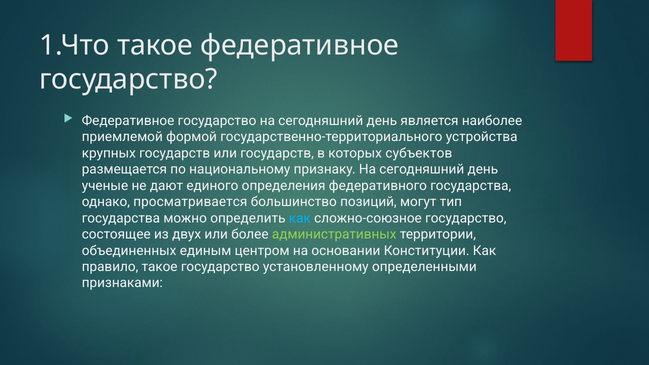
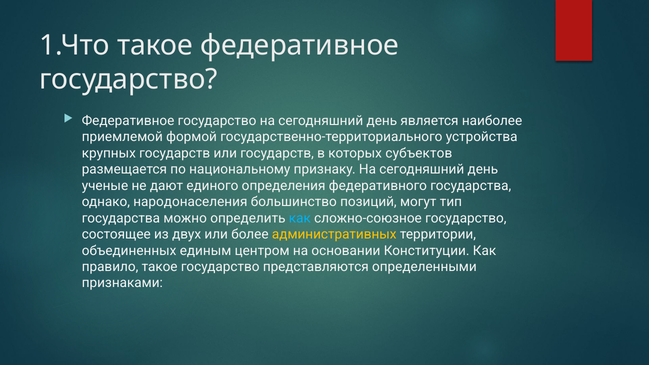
просматривается: просматривается -> народонаселения (190, 202)
административных colour: light green -> yellow (334, 234)
установленному: установленному -> представляются (316, 267)
